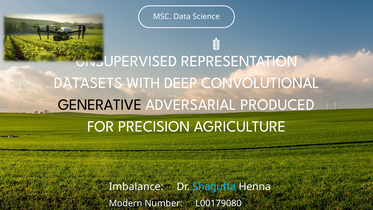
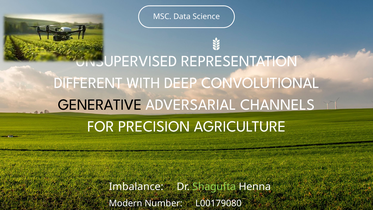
DATASETS: DATASETS -> DIFFERENT (88, 83)
PRODUCED: PRODUCED -> CHANNELS (277, 105)
Shagufta colour: light blue -> light green (214, 186)
